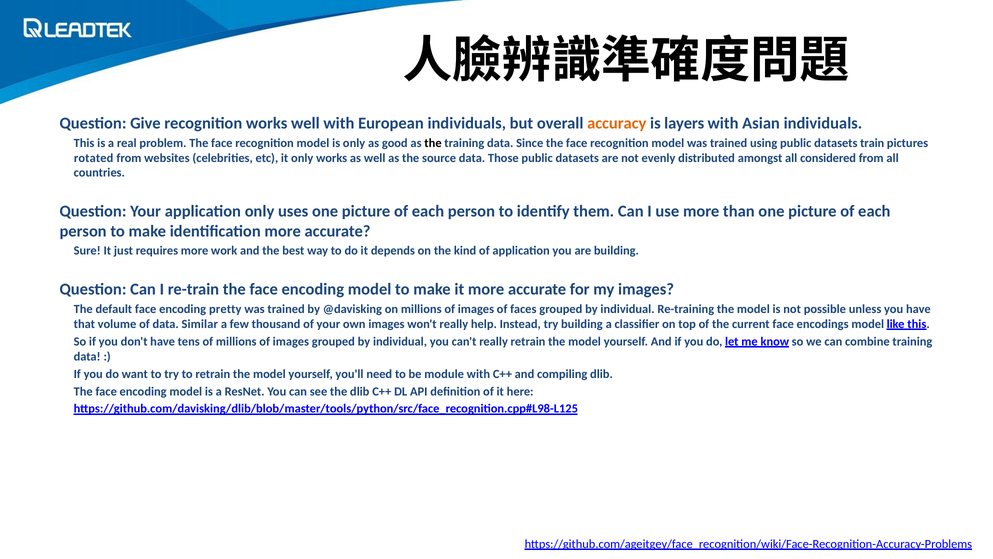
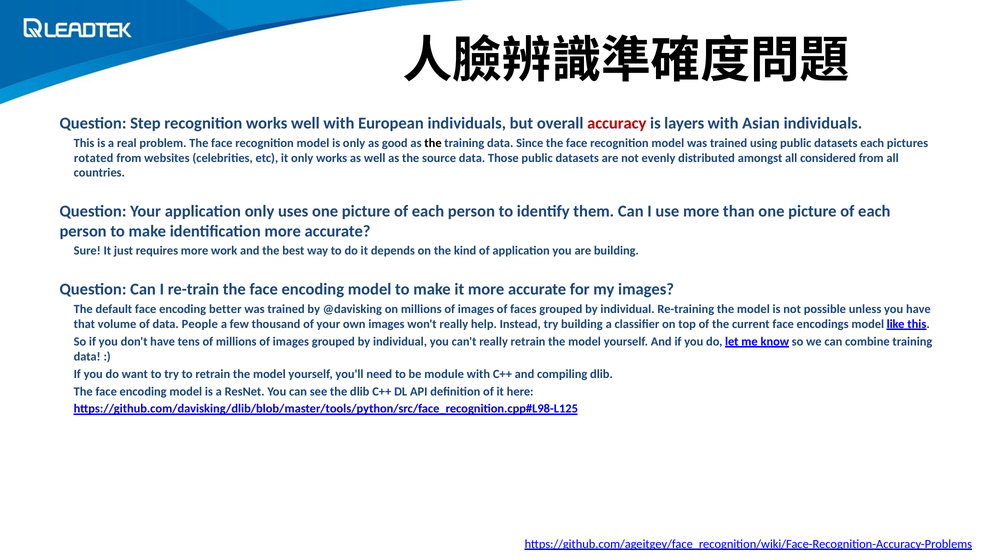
Give: Give -> Step (145, 123)
accuracy colour: orange -> red (617, 123)
datasets train: train -> each (872, 143)
pretty: pretty -> better (225, 309)
Similar: Similar -> People (200, 324)
